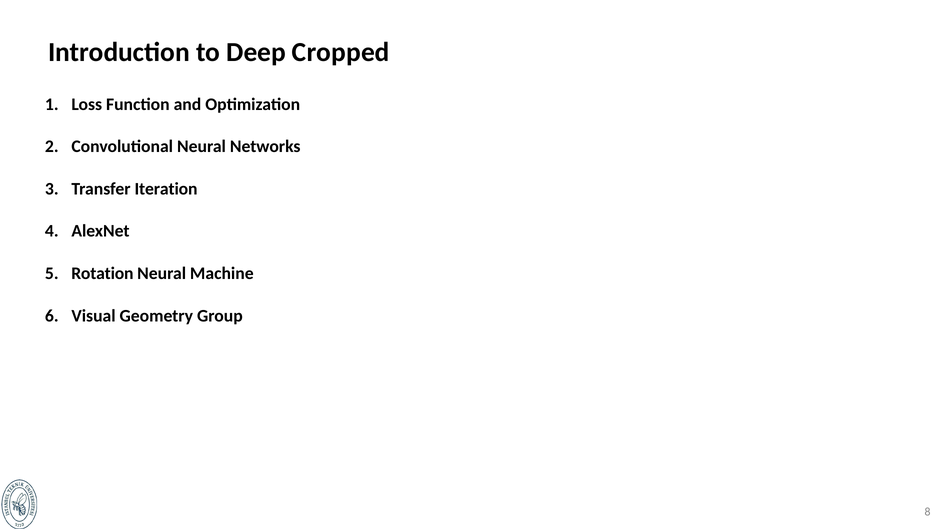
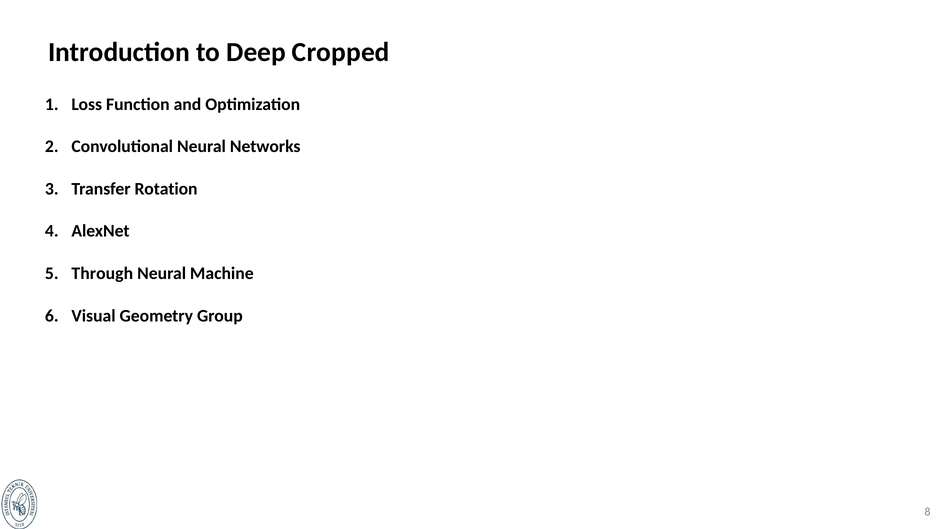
Iteration: Iteration -> Rotation (166, 189)
Rotation: Rotation -> Through (102, 274)
